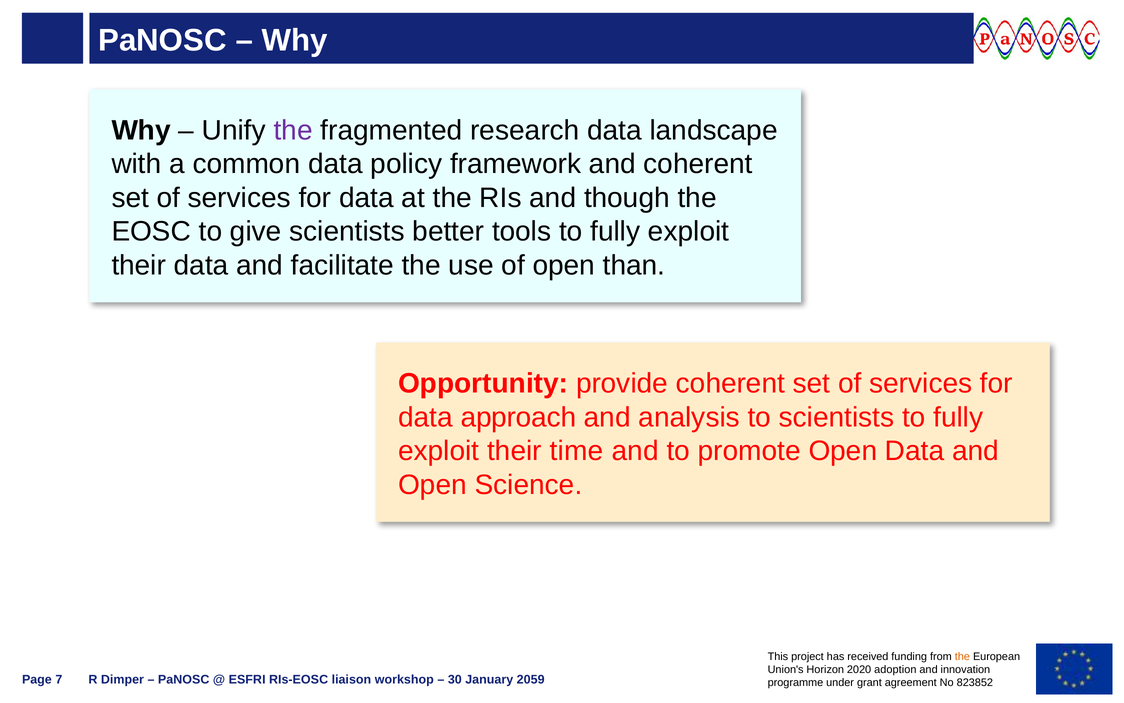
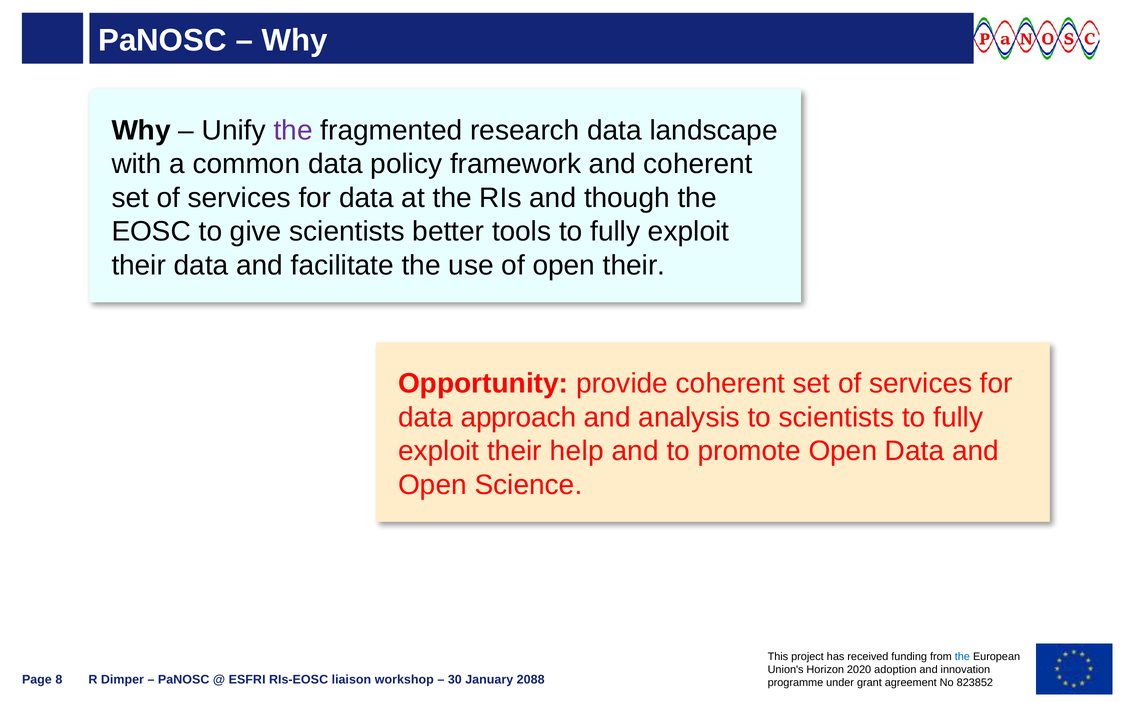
open than: than -> their (634, 265)
time: time -> help (577, 451)
the colour: orange -> blue (962, 656)
7: 7 -> 8 (59, 679)
2059: 2059 -> 2088 (531, 679)
